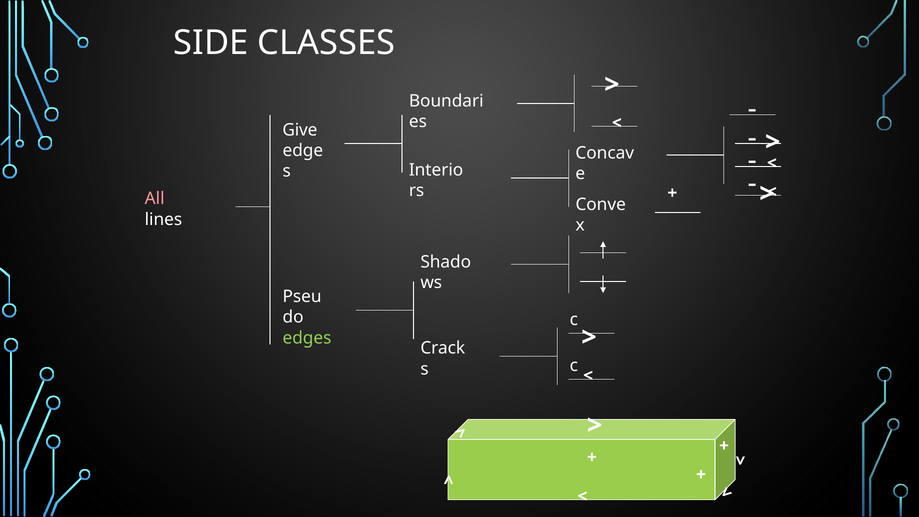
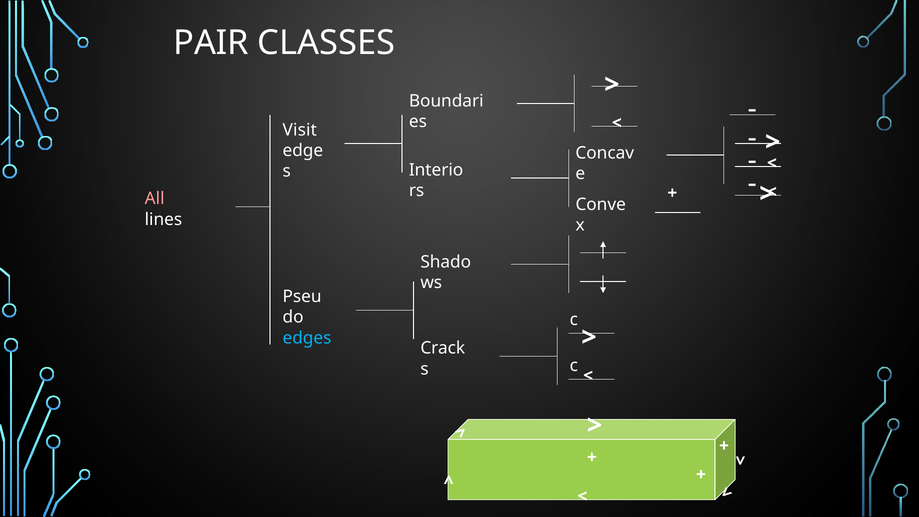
SIDE: SIDE -> PAIR (211, 43)
Give: Give -> Visit (300, 130)
edges colour: light green -> light blue (307, 338)
